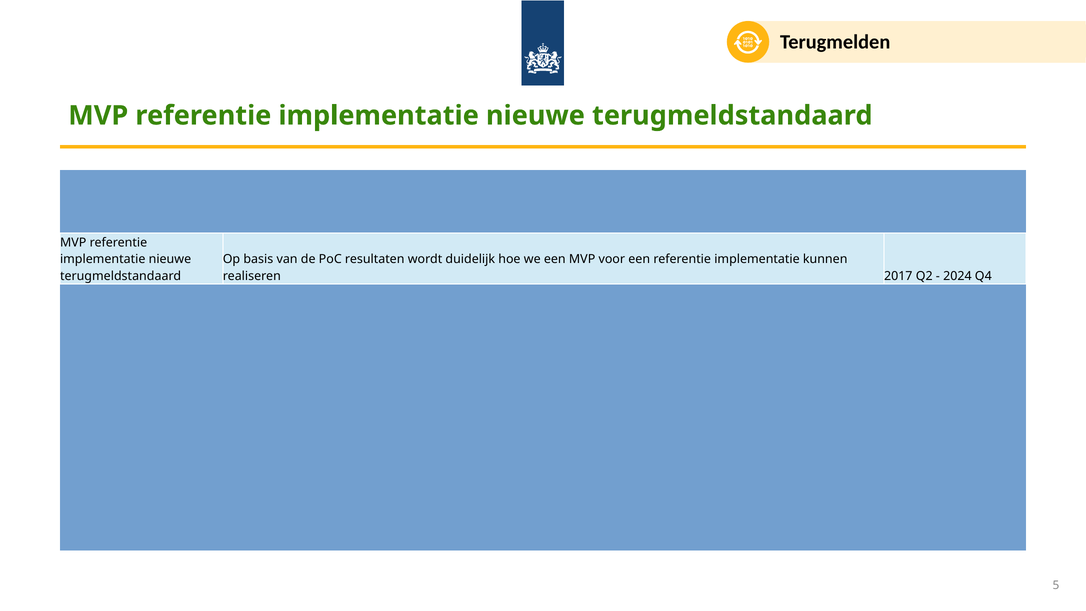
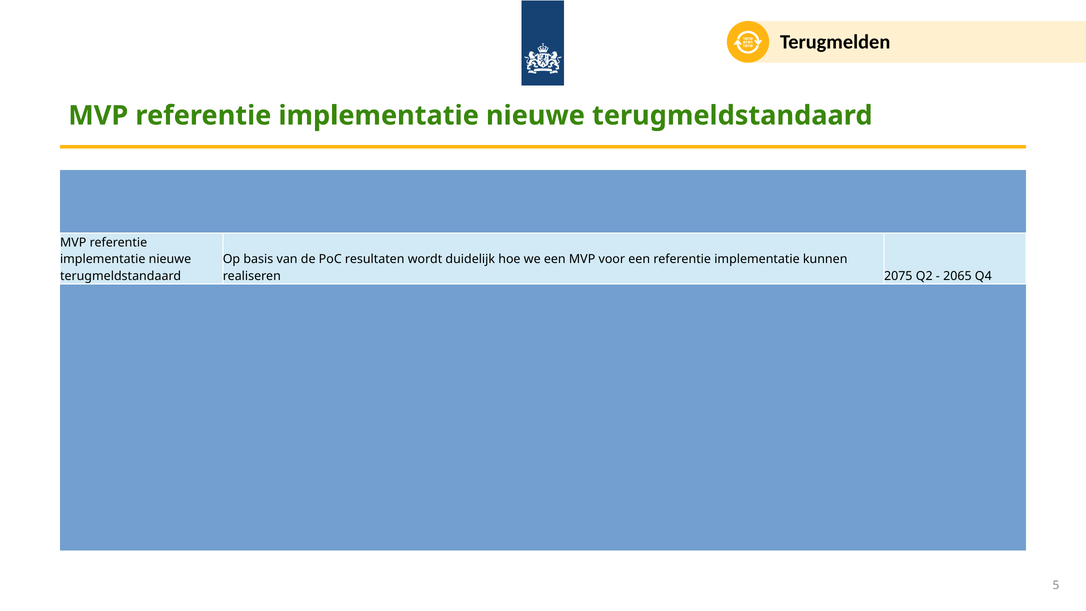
2017: 2017 -> 2075 (898, 276)
2024: 2024 -> 2065 (957, 276)
